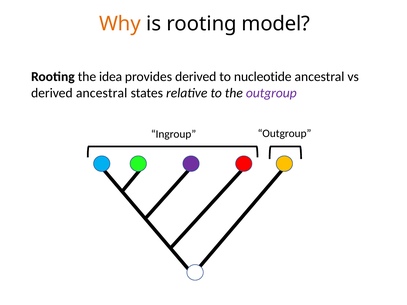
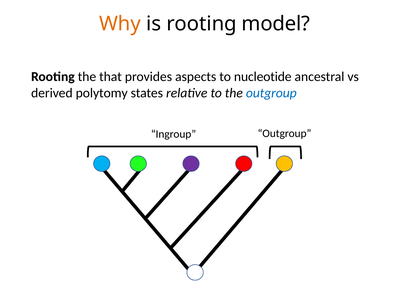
idea: idea -> that (111, 77)
provides derived: derived -> aspects (196, 77)
derived ancestral: ancestral -> polytomy (102, 93)
outgroup colour: purple -> blue (271, 93)
